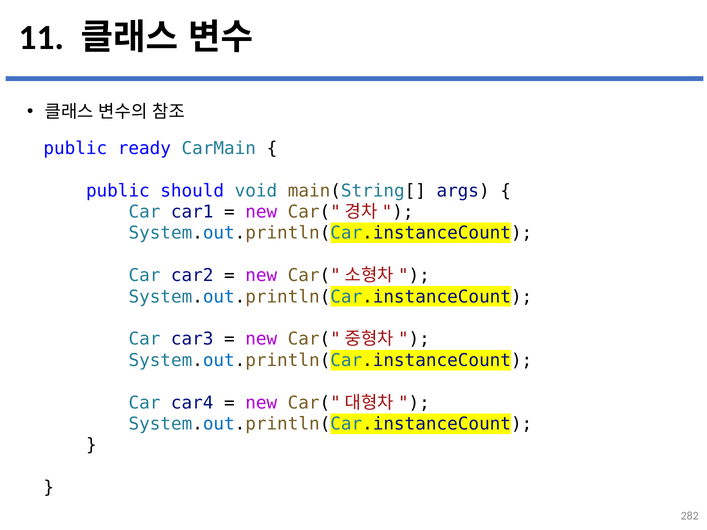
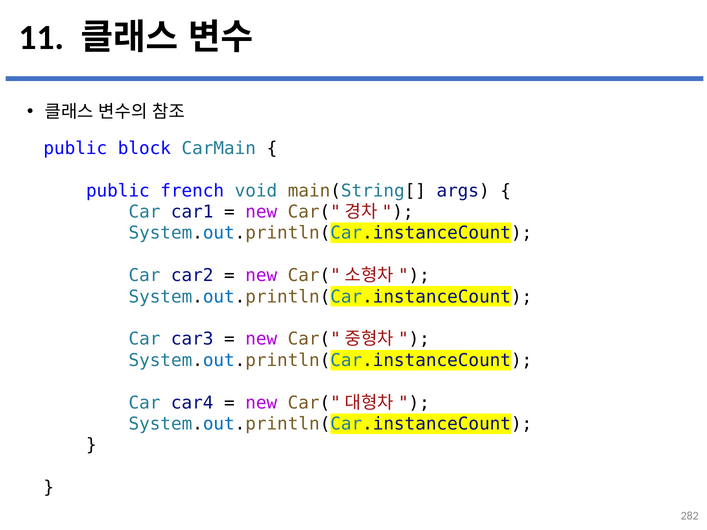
ready: ready -> block (144, 148)
should: should -> french (192, 191)
